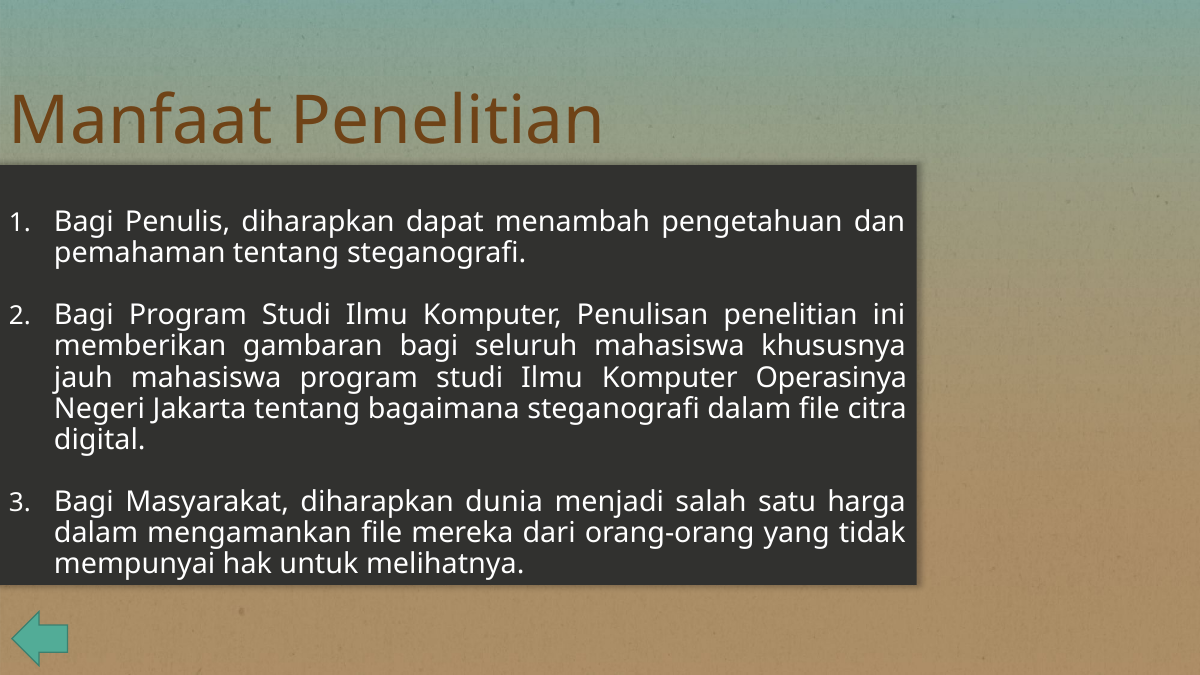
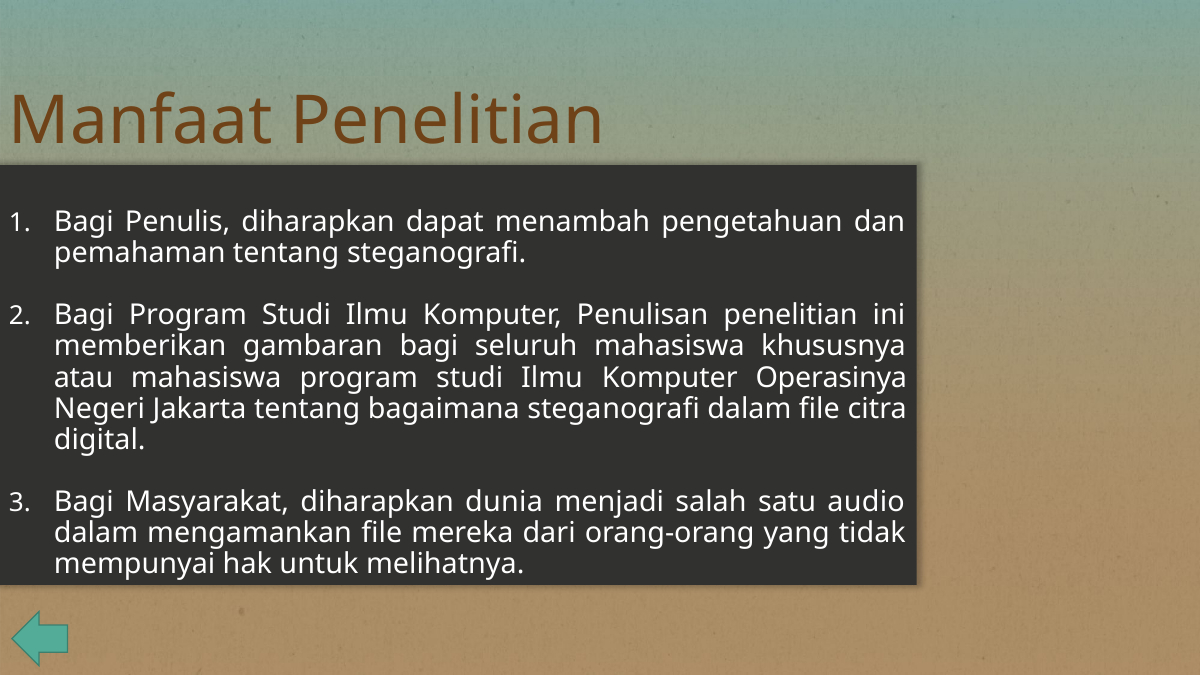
jauh: jauh -> atau (84, 378)
harga: harga -> audio (866, 502)
